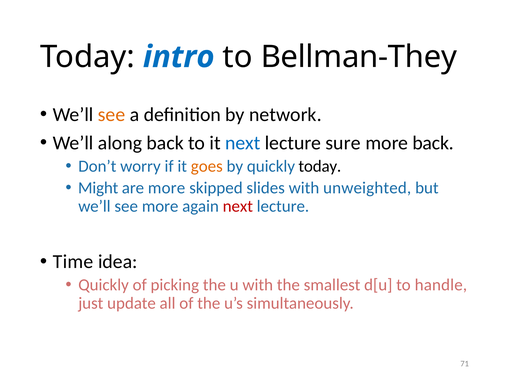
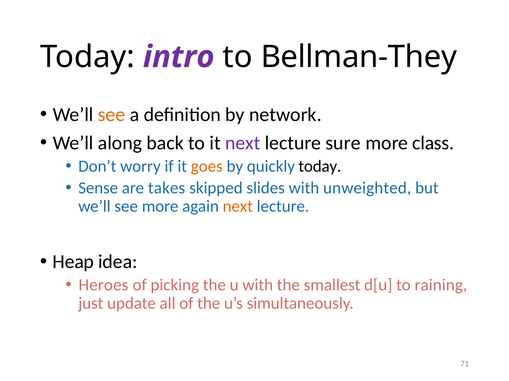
intro colour: blue -> purple (179, 57)
next colour: blue -> purple (243, 143)
more back: back -> class (433, 143)
Might: Might -> Sense (98, 188)
are more: more -> takes (167, 188)
next colour: red -> orange (238, 207)
Time: Time -> Heap (73, 262)
Quickly: Quickly -> Heroes (103, 286)
handle: handle -> raining (441, 286)
